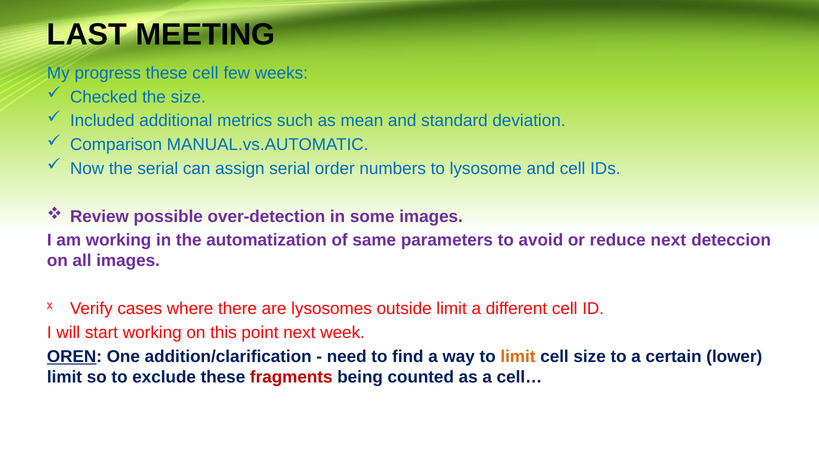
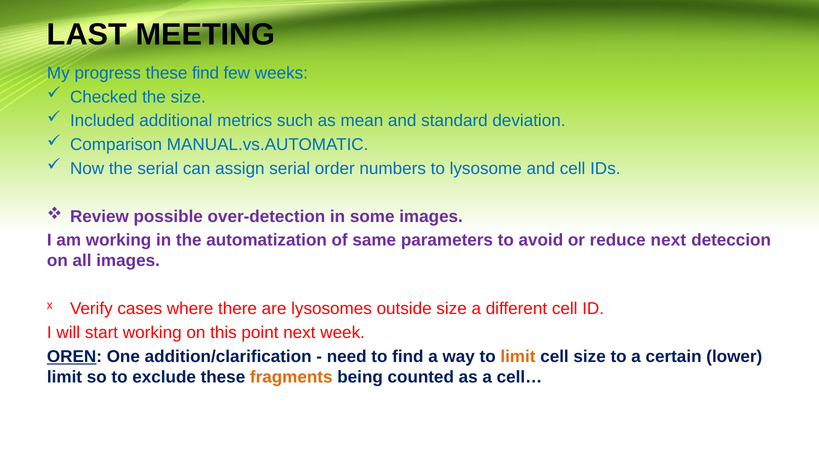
these cell: cell -> find (206, 73)
outside limit: limit -> size (452, 308)
fragments colour: red -> orange (291, 377)
